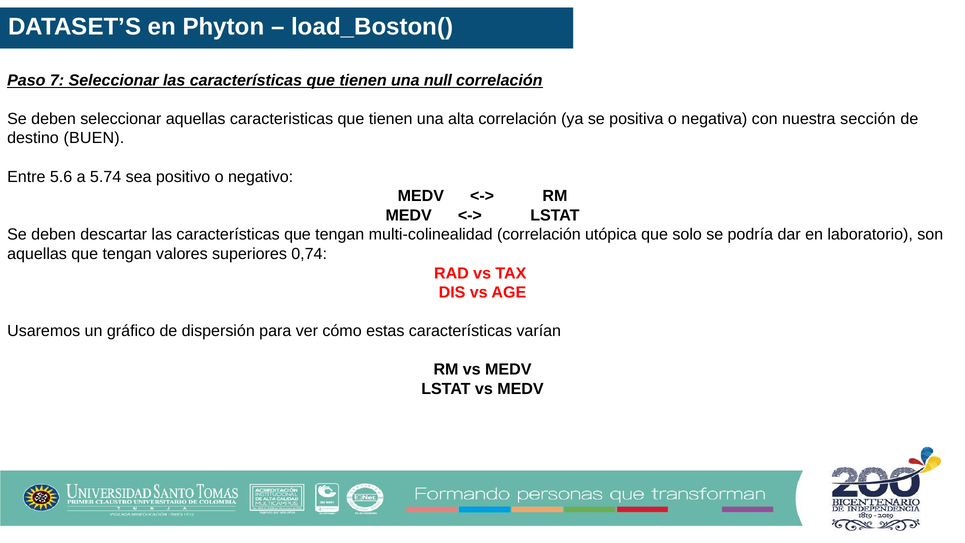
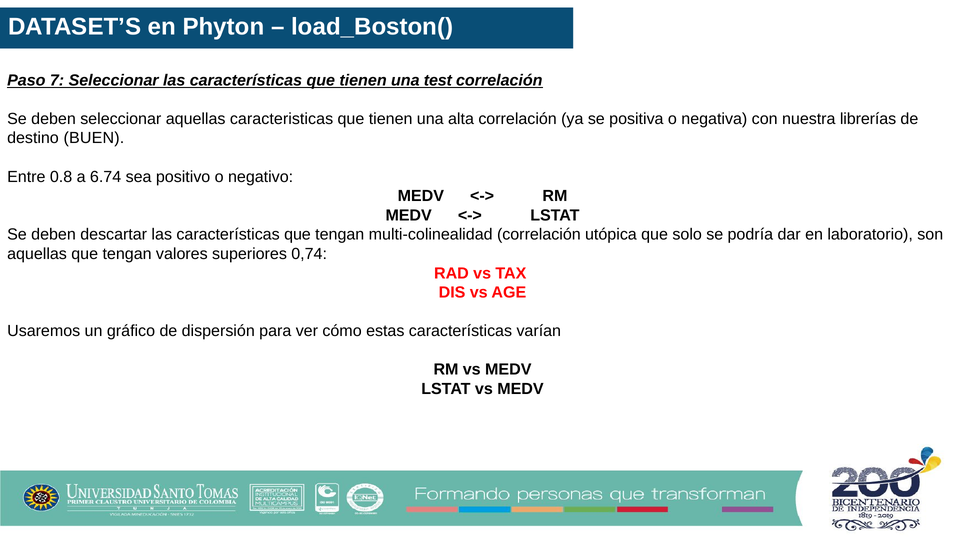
null: null -> test (438, 80)
sección: sección -> librerías (868, 119)
5.6: 5.6 -> 0.8 (61, 177)
5.74: 5.74 -> 6.74 (106, 177)
